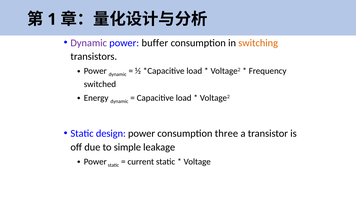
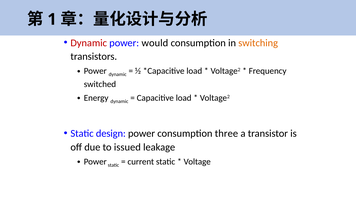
Dynamic colour: purple -> red (89, 43)
buffer: buffer -> would (155, 43)
simple: simple -> issued (127, 147)
